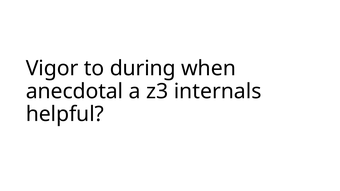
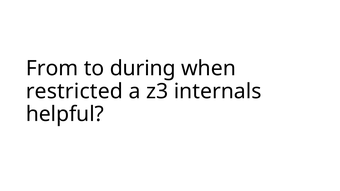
Vigor: Vigor -> From (52, 68)
anecdotal: anecdotal -> restricted (74, 91)
